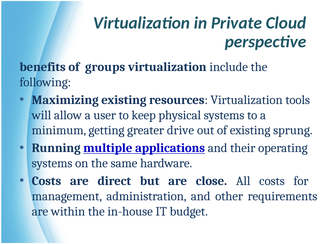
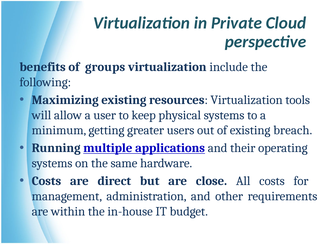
drive: drive -> users (181, 131)
sprung: sprung -> breach (293, 131)
